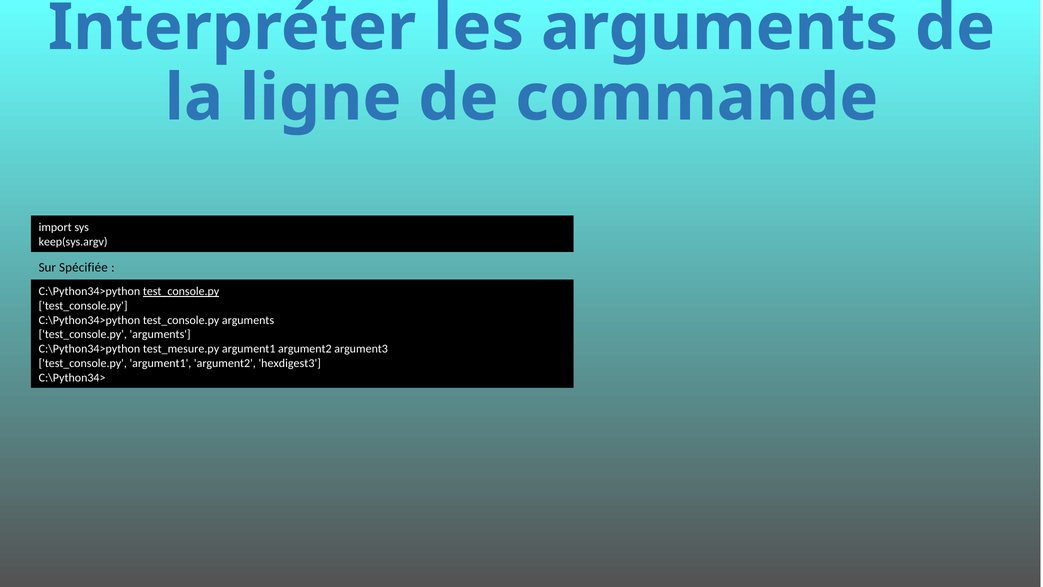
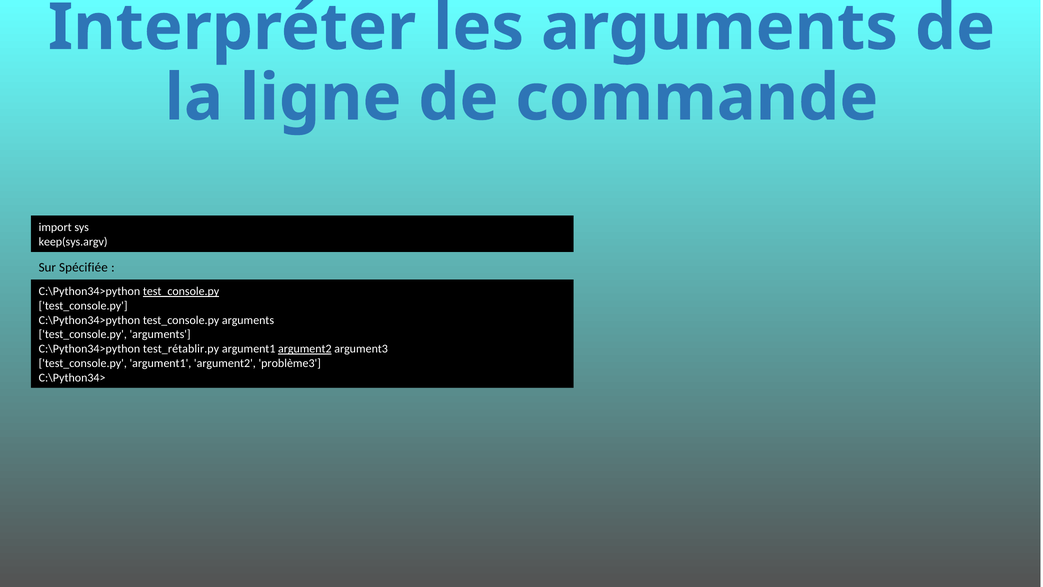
test_mesure.py: test_mesure.py -> test_rétablir.py (181, 349)
argument2 underline: none -> present (305, 349)
hexdigest3: hexdigest3 -> problème3 (290, 363)
